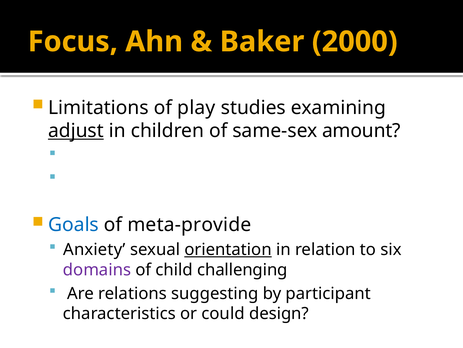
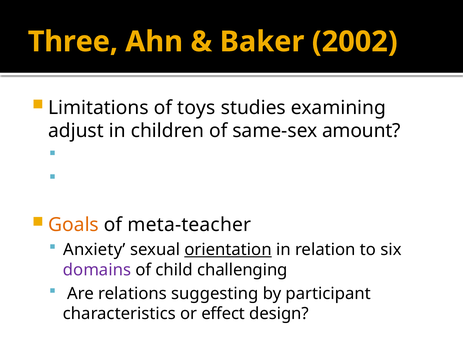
Focus: Focus -> Three (73, 42)
2000: 2000 -> 2002 (355, 42)
play: play -> toys (196, 107)
adjust underline: present -> none (76, 131)
Goals colour: blue -> orange (74, 224)
meta-provide: meta-provide -> meta-teacher (189, 224)
could: could -> effect (223, 313)
